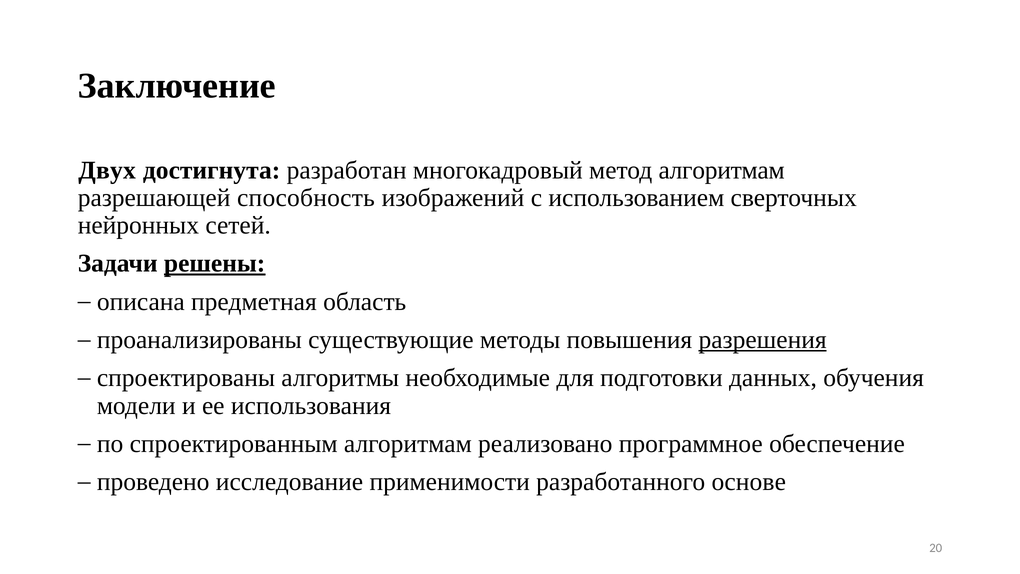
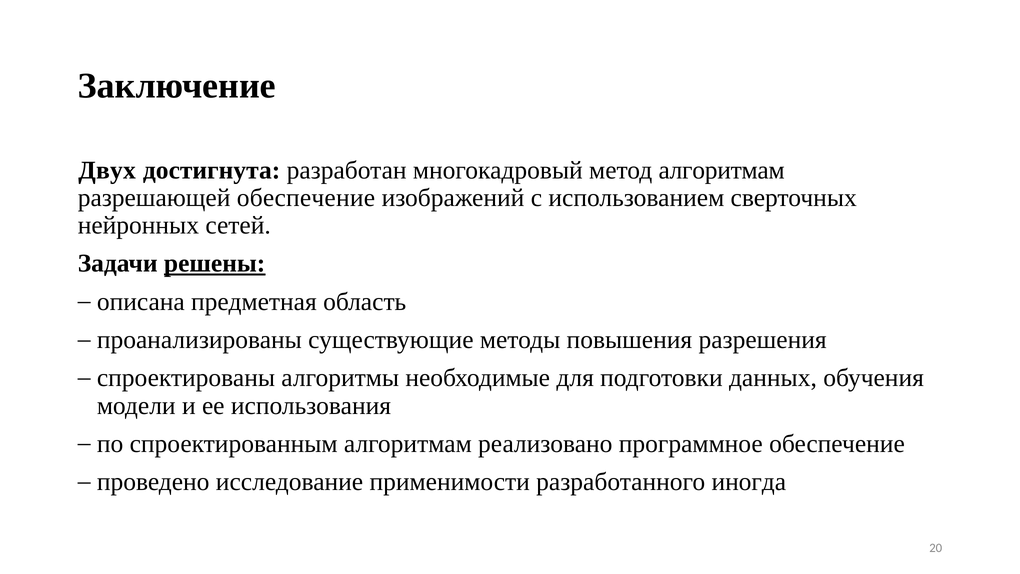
разрешающей способность: способность -> обеспечение (306, 198)
разрешения underline: present -> none (763, 340)
основе: основе -> иногда (749, 482)
